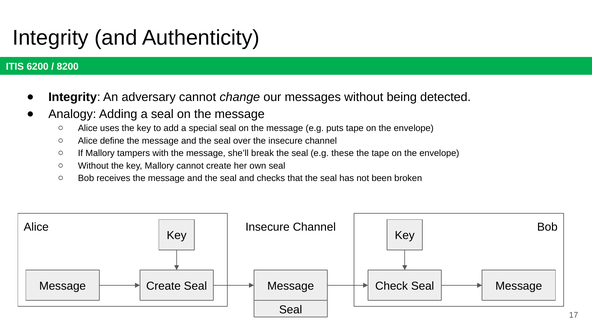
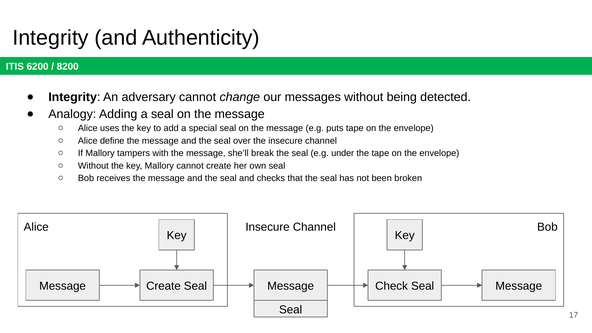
these: these -> under (343, 153)
